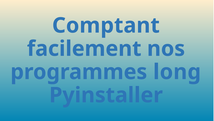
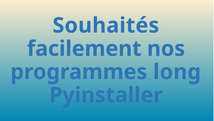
Comptant: Comptant -> Souhaités (106, 25)
